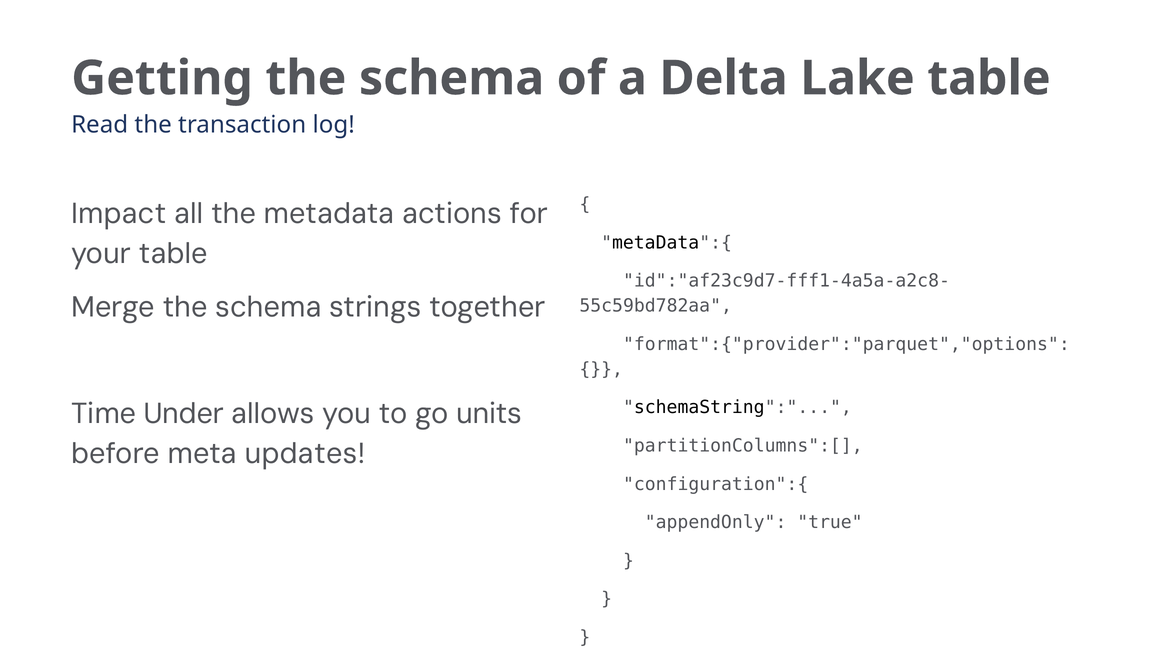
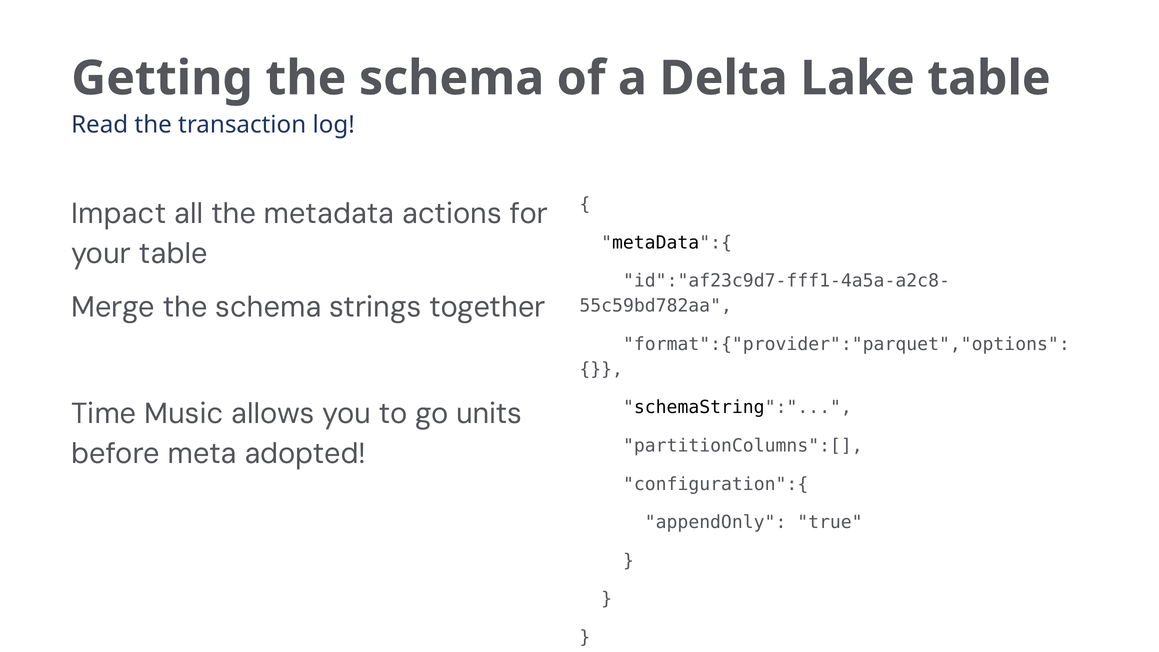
Under: Under -> Music (184, 413)
updates: updates -> adopted (305, 453)
